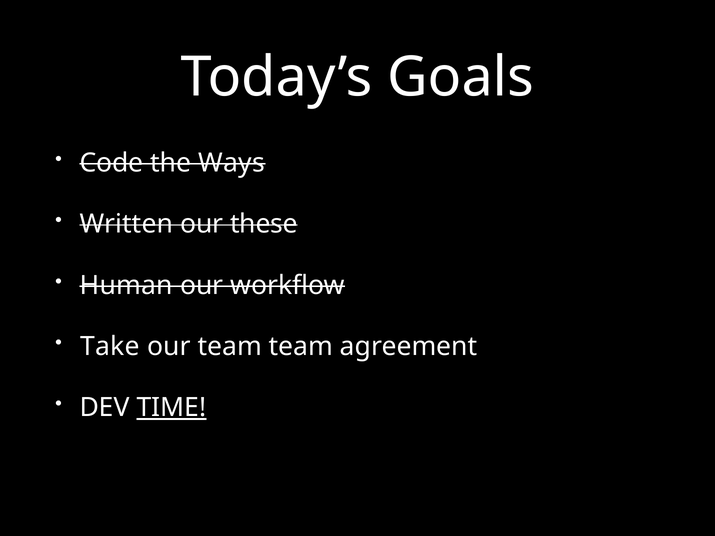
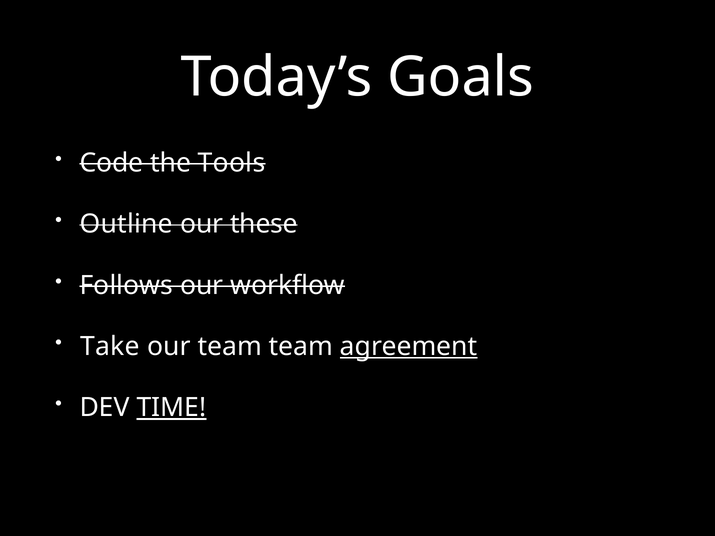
Ways: Ways -> Tools (232, 163)
Written: Written -> Outline (126, 224)
Human: Human -> Follows (126, 285)
agreement underline: none -> present (409, 347)
